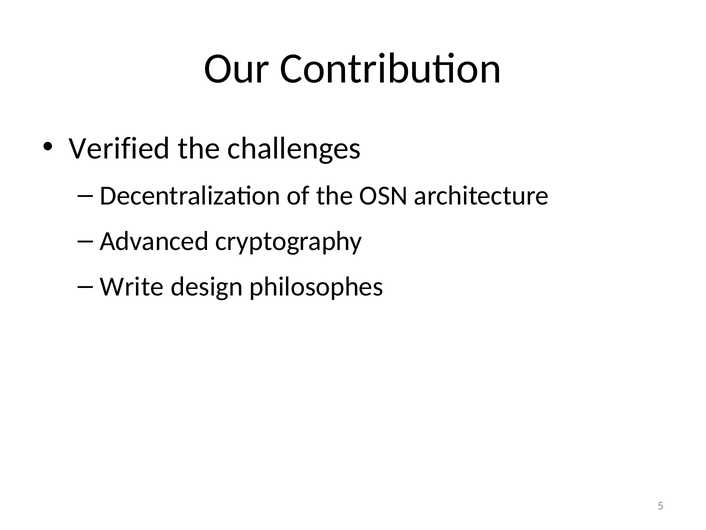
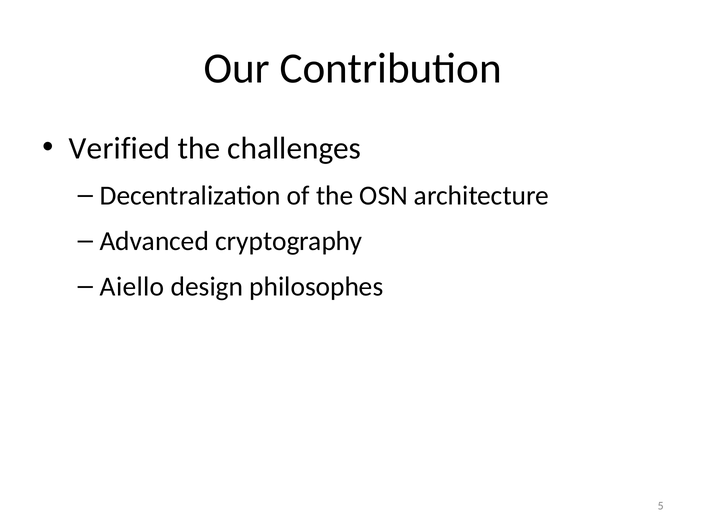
Write: Write -> Aiello (132, 287)
